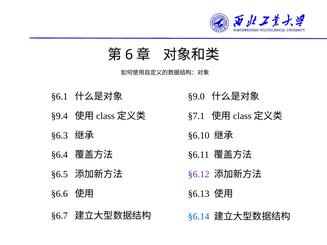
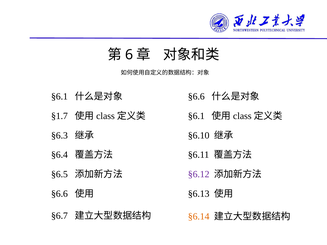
§9.0: §9.0 -> §6.6 (196, 97)
§9.4: §9.4 -> §1.7 (59, 116)
§7.1: §7.1 -> §6.1 (196, 116)
§6.14 colour: blue -> orange (199, 217)
